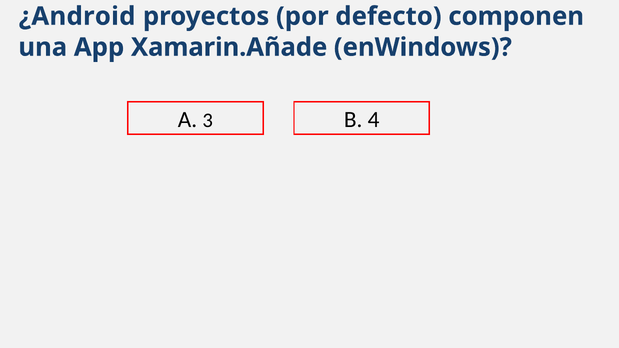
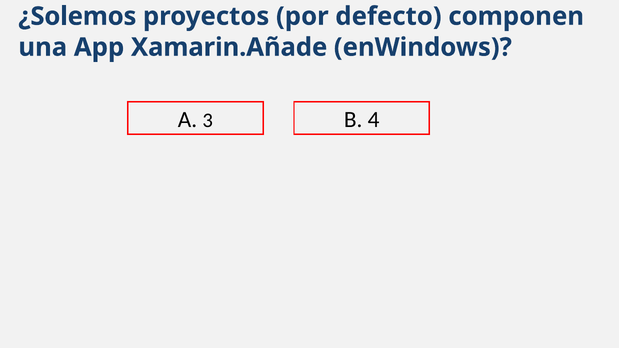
¿Android: ¿Android -> ¿Solemos (77, 16)
